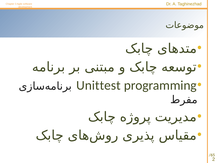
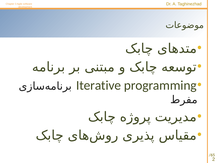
Unittest: Unittest -> Iterative (99, 85)
